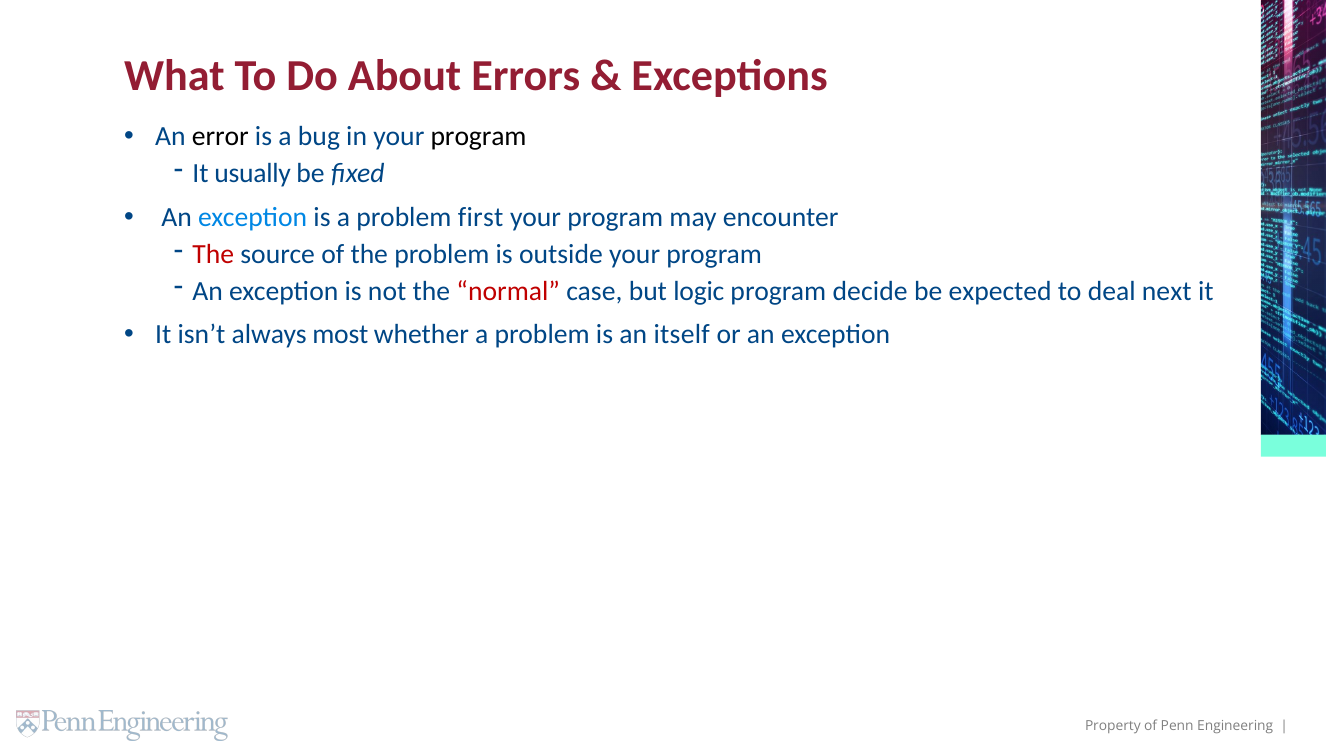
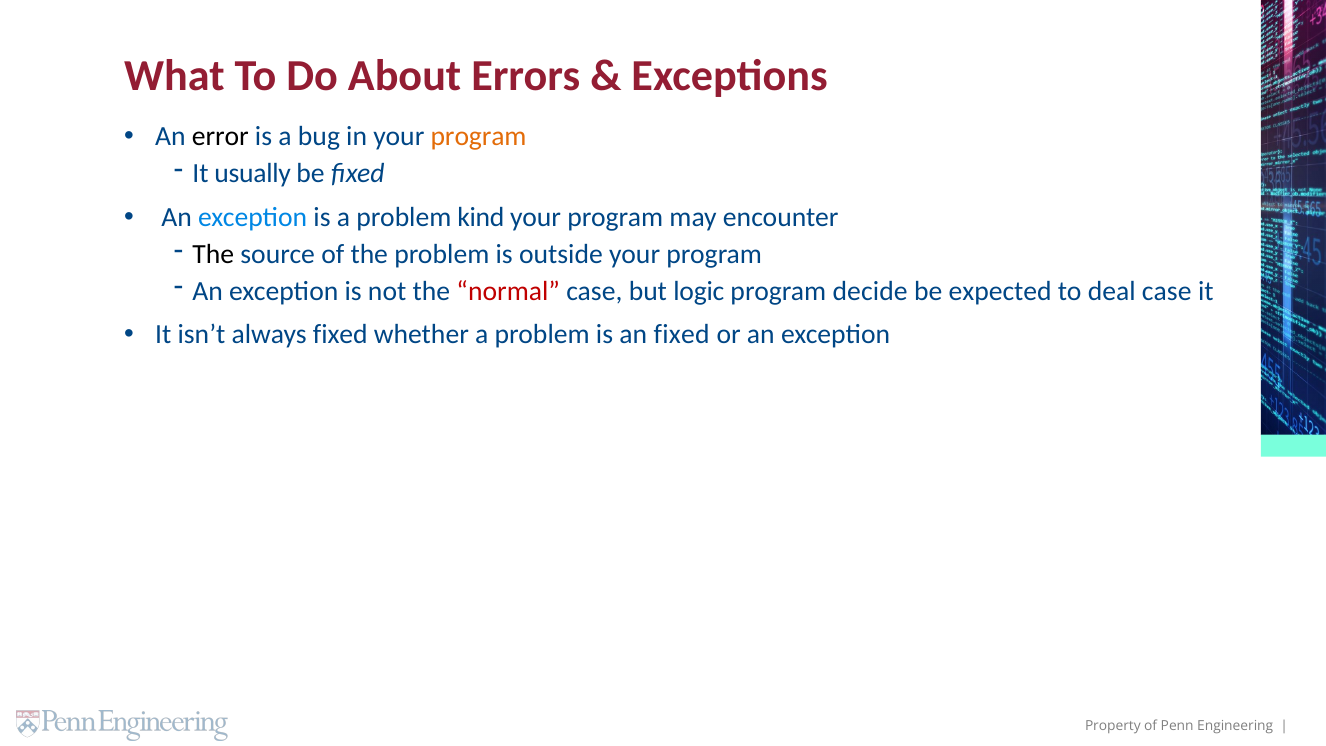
program colour: black -> orange (479, 137)
first: first -> kind (481, 217)
The colour: red -> black (213, 254)
deal next: next -> case (1167, 291)
always most: most -> fixed (340, 335)
an itself: itself -> fixed (682, 335)
